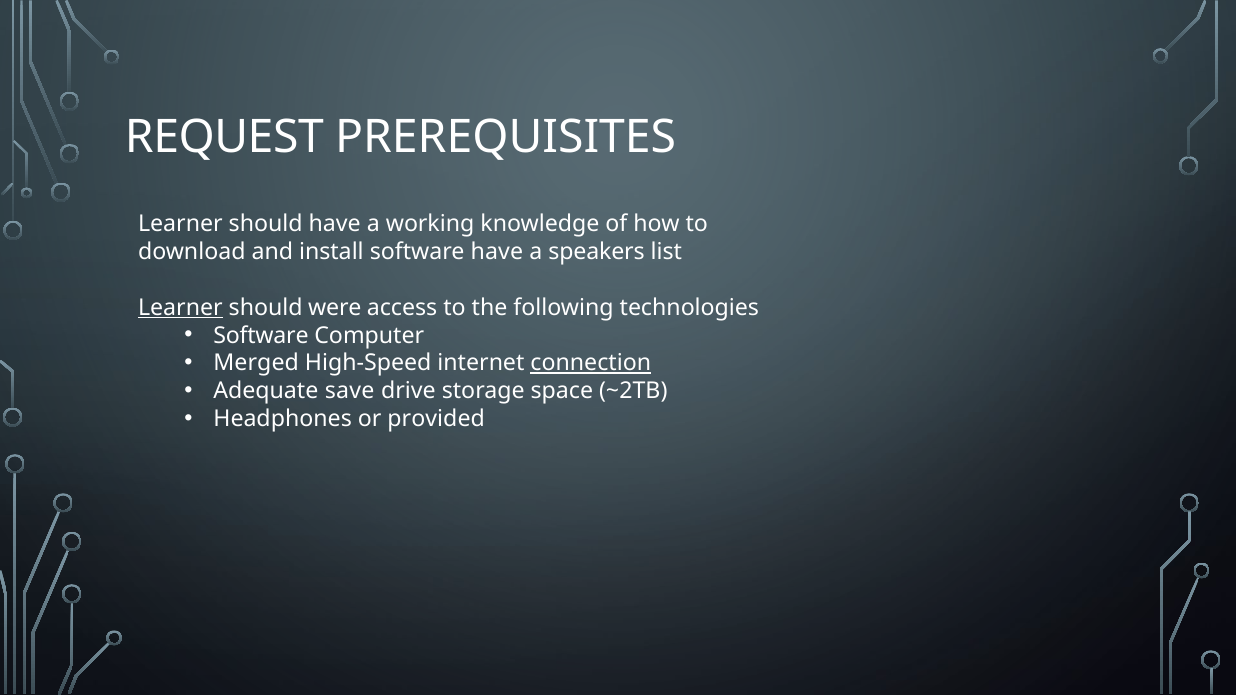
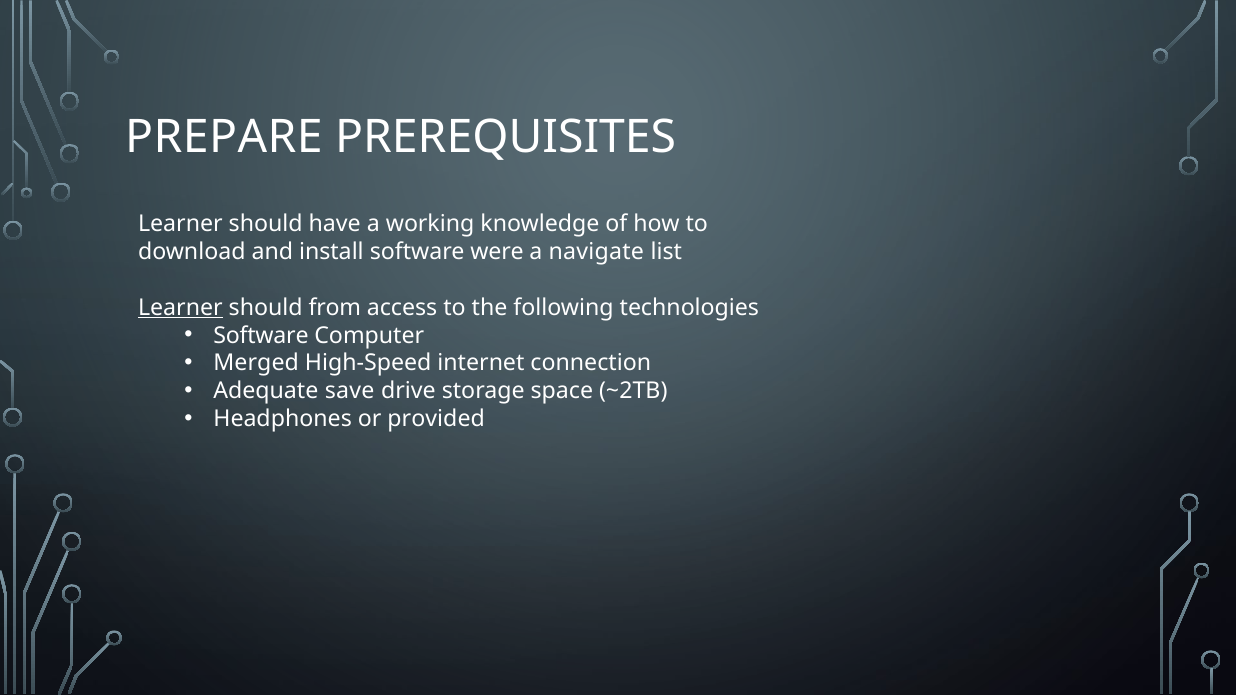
REQUEST: REQUEST -> PREPARE (224, 137)
software have: have -> were (497, 252)
speakers: speakers -> navigate (596, 252)
were: were -> from (335, 308)
connection underline: present -> none (591, 363)
